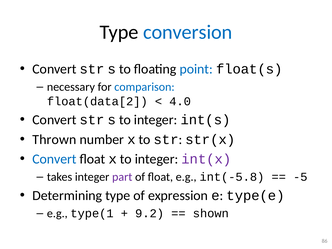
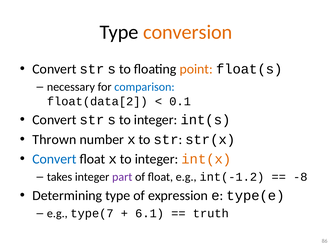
conversion colour: blue -> orange (188, 32)
point colour: blue -> orange (196, 69)
4.0: 4.0 -> 0.1 (180, 101)
int(x colour: purple -> orange (206, 159)
int(-5.8: int(-5.8 -> int(-1.2 (232, 177)
-5: -5 -> -8 (300, 177)
type(1: type(1 -> type(7 (92, 214)
9.2: 9.2 -> 6.1 (150, 214)
shown: shown -> truth (211, 214)
